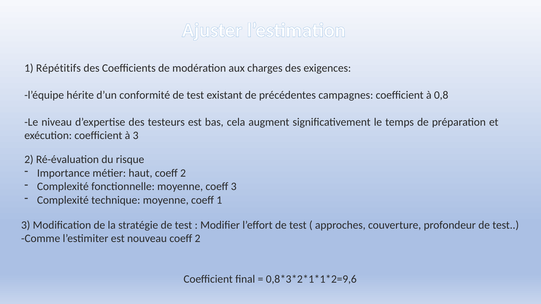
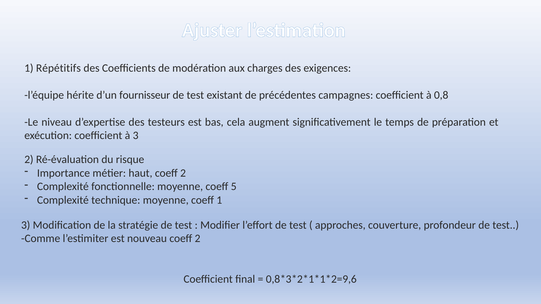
conformité: conformité -> fournisseur (145, 95)
coeff 3: 3 -> 5 (234, 187)
